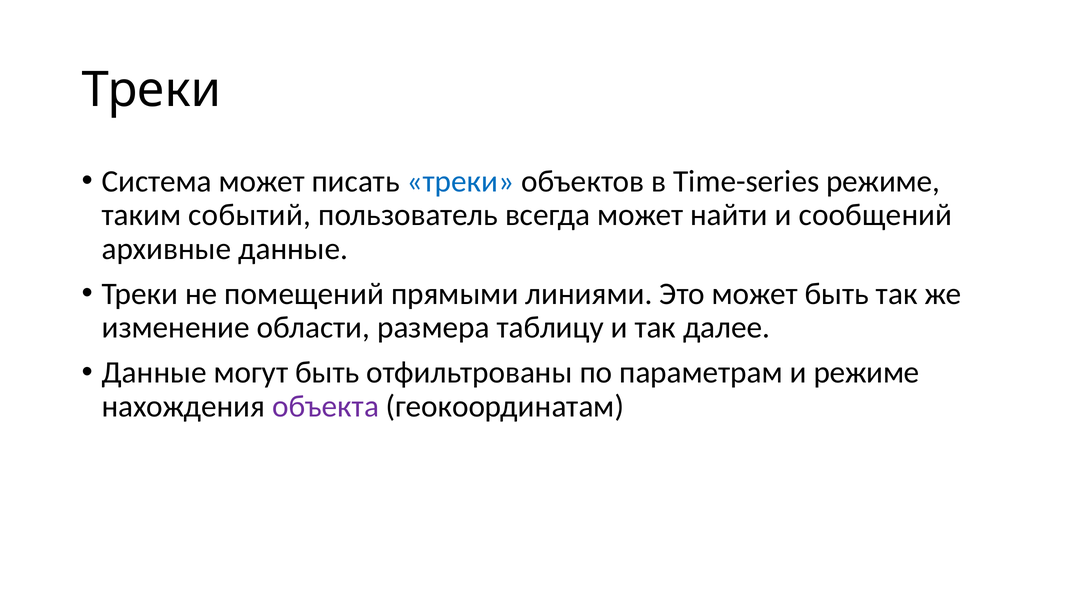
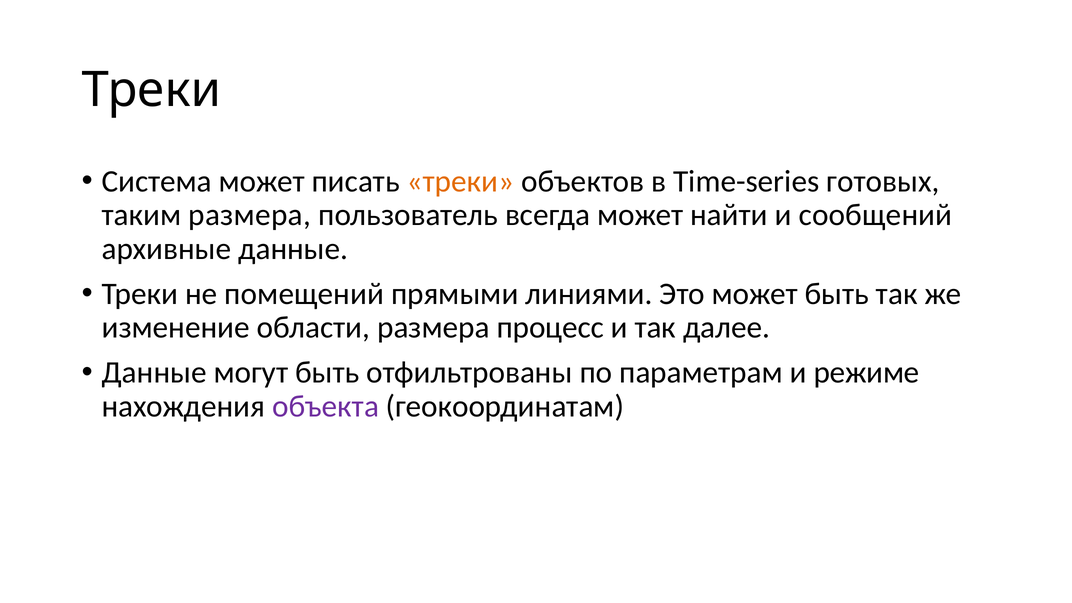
треки colour: blue -> orange (460, 181)
Time-series режиме: режиме -> готовых (883, 181)
таким событий: событий -> размера (250, 215)
таблицу: таблицу -> процесс (550, 328)
